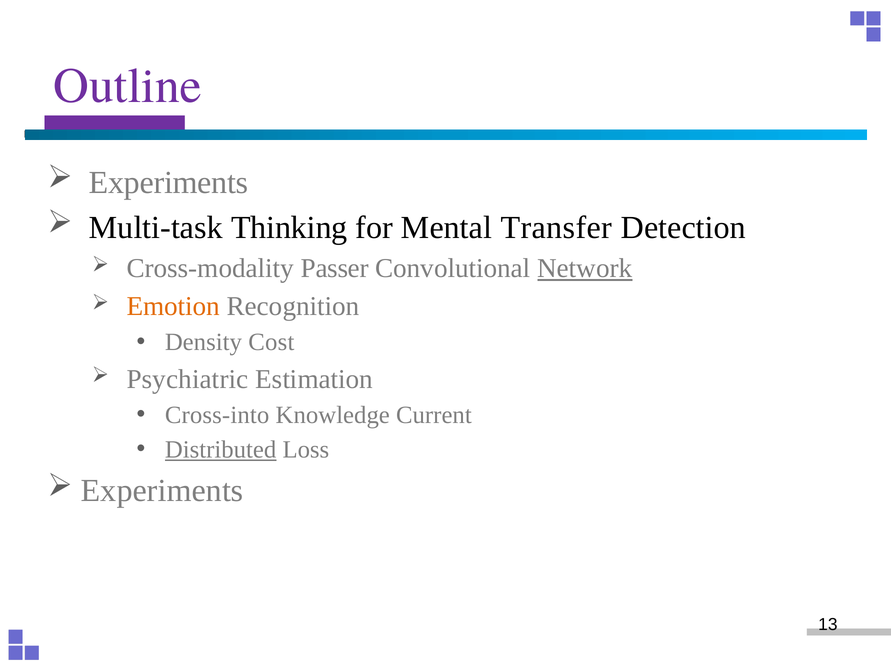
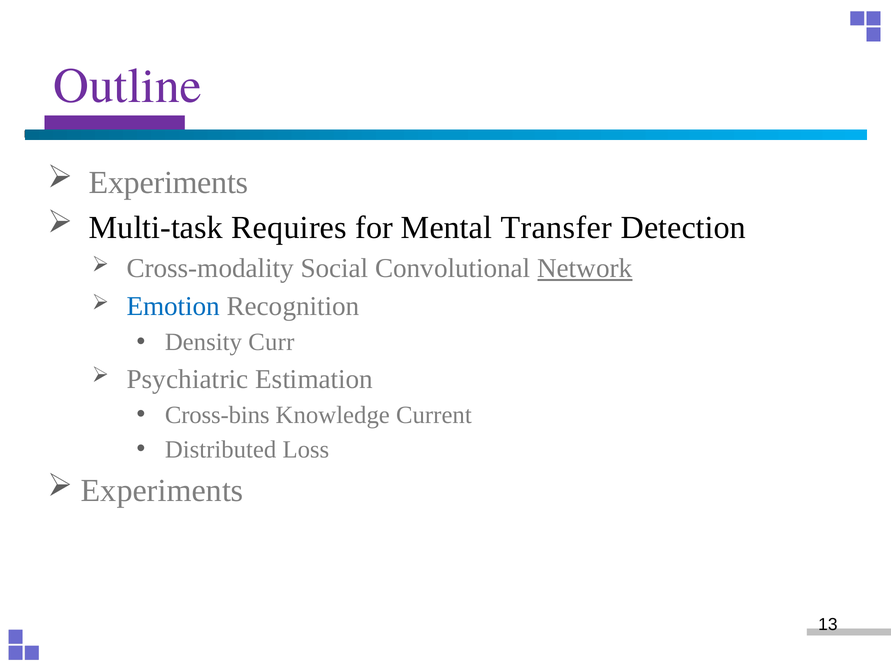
Thinking: Thinking -> Requires (289, 228)
Passer: Passer -> Social (335, 268)
Emotion colour: orange -> blue (173, 306)
Cost: Cost -> Curr (271, 342)
Cross-into: Cross-into -> Cross-bins (217, 415)
Distributed underline: present -> none (221, 450)
